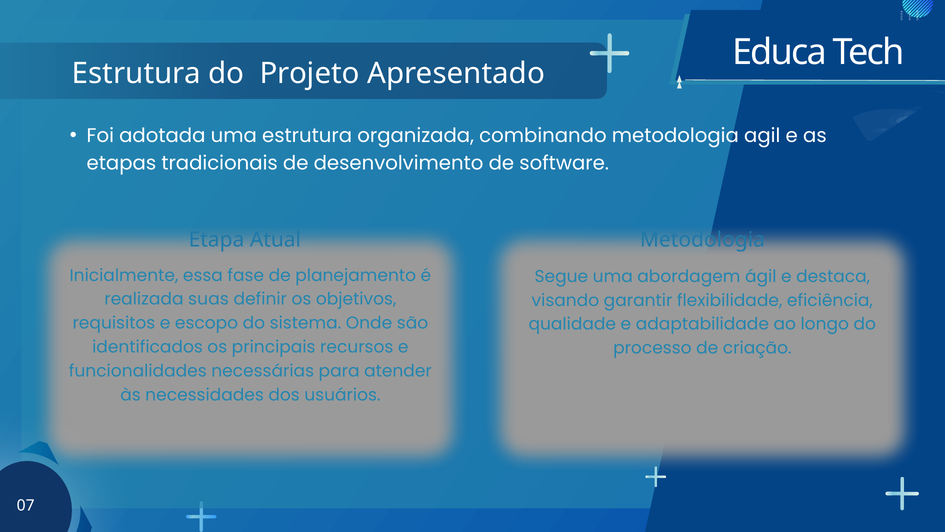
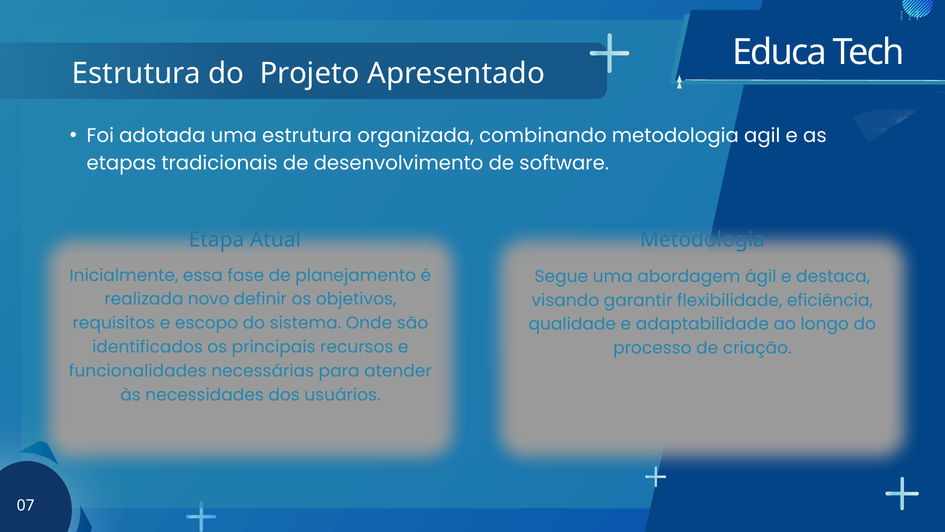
suas: suas -> novo (209, 299)
